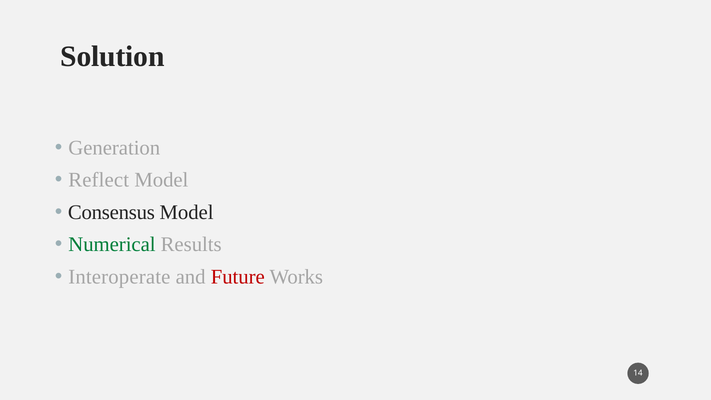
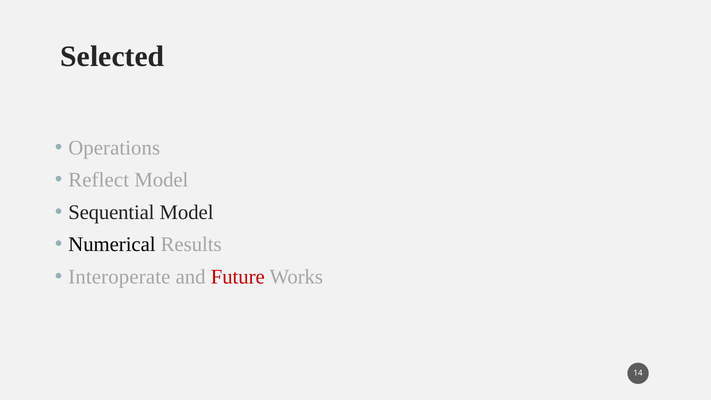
Solution: Solution -> Selected (112, 57)
Generation: Generation -> Operations (114, 148)
Consensus: Consensus -> Sequential (111, 212)
Numerical colour: green -> black (112, 245)
